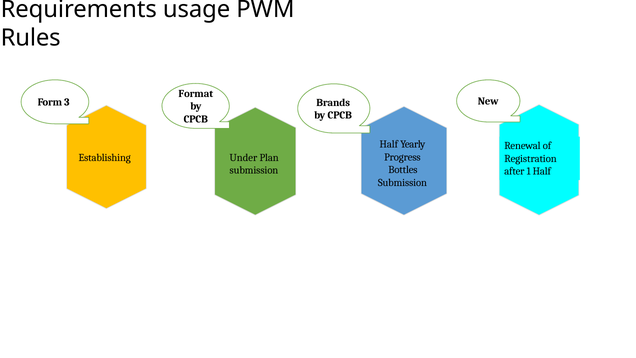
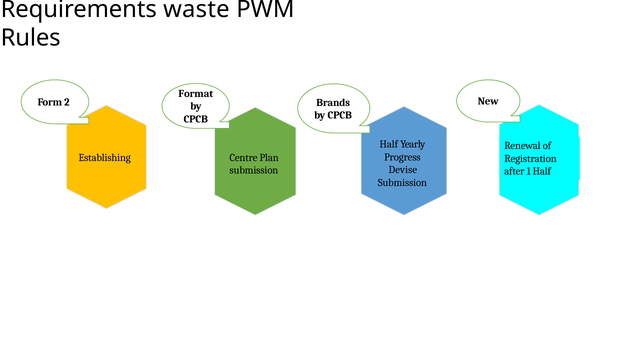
usage: usage -> waste (196, 9)
3: 3 -> 2 (67, 102)
Under: Under -> Centre (243, 158)
Bottles: Bottles -> Devise (403, 170)
